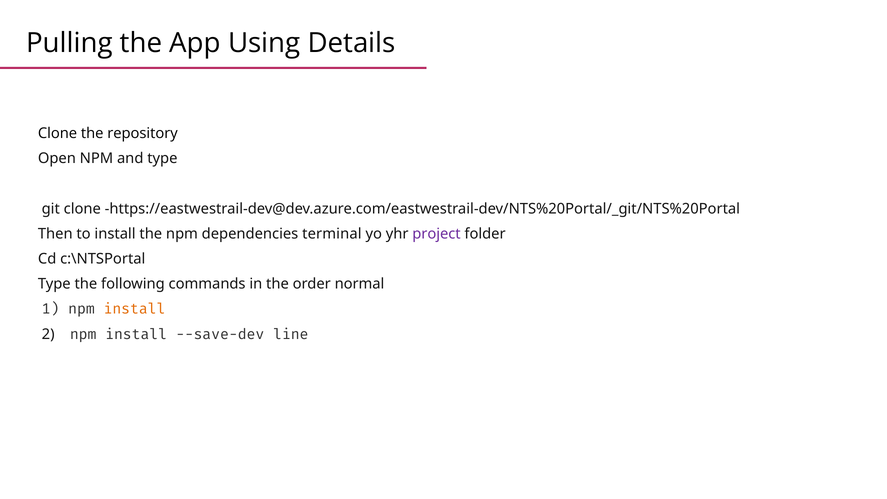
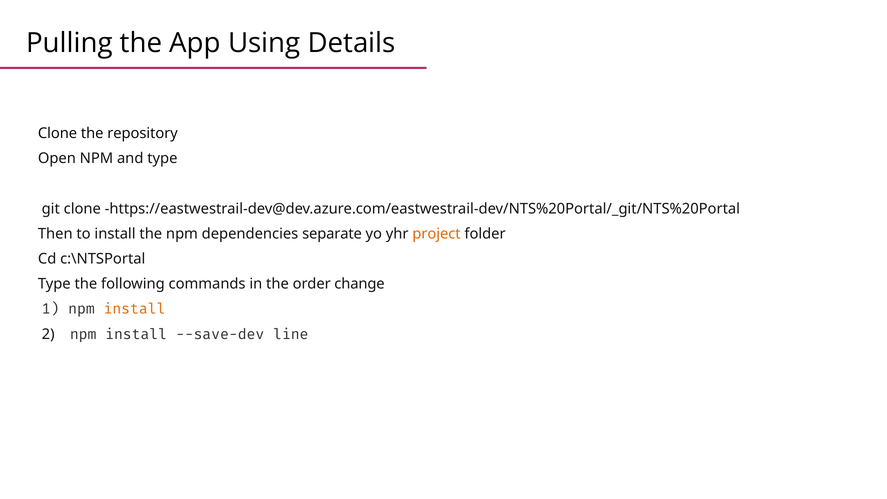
terminal: terminal -> separate (332, 234)
project colour: purple -> orange (436, 234)
normal: normal -> change (360, 284)
